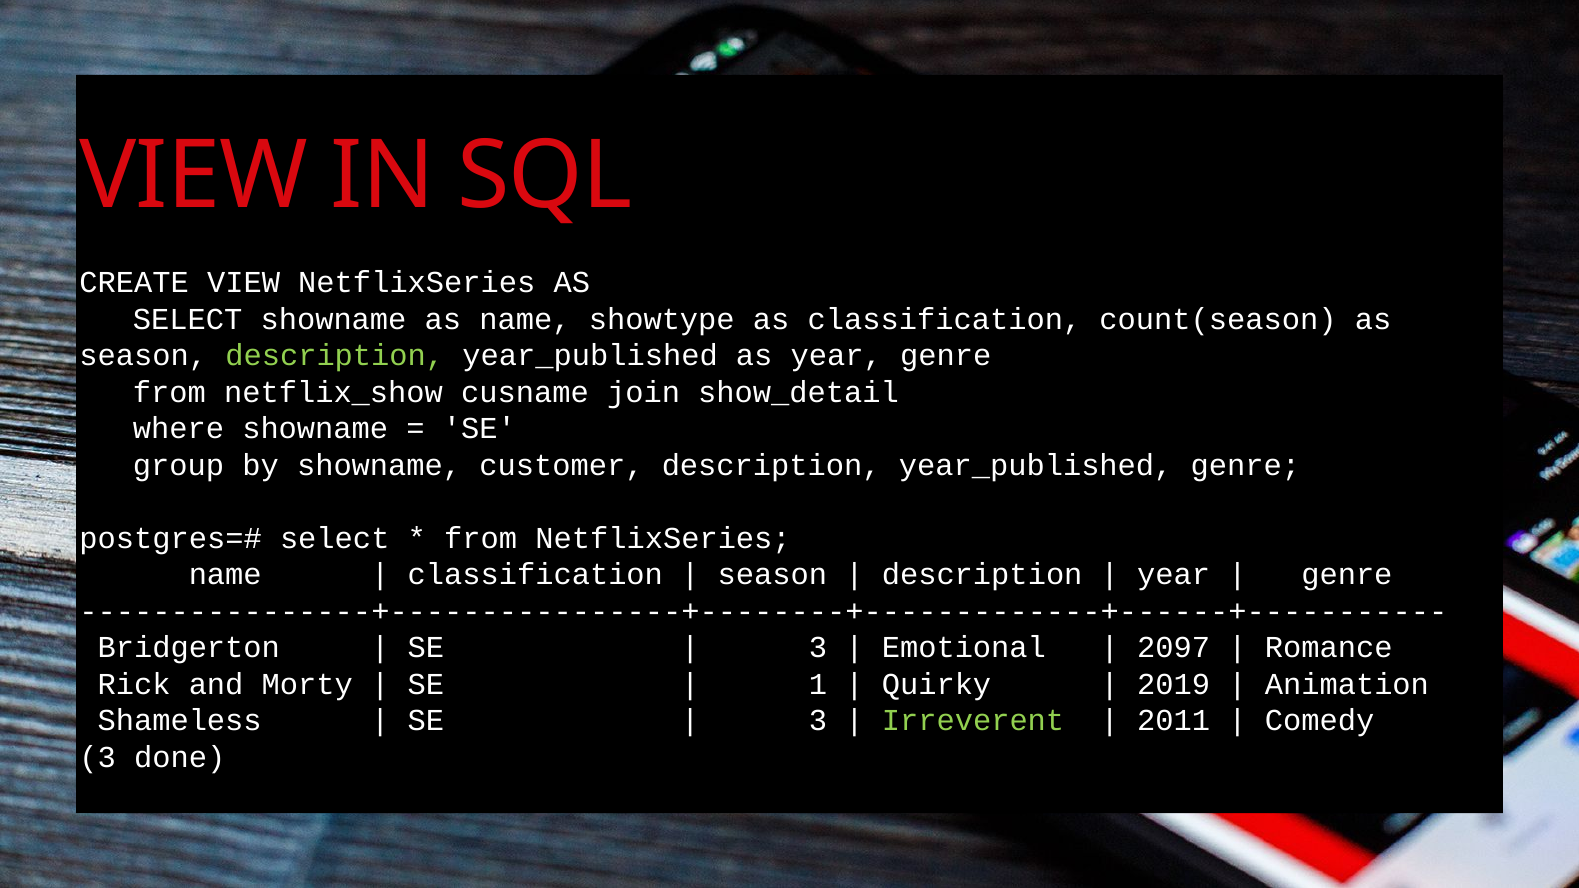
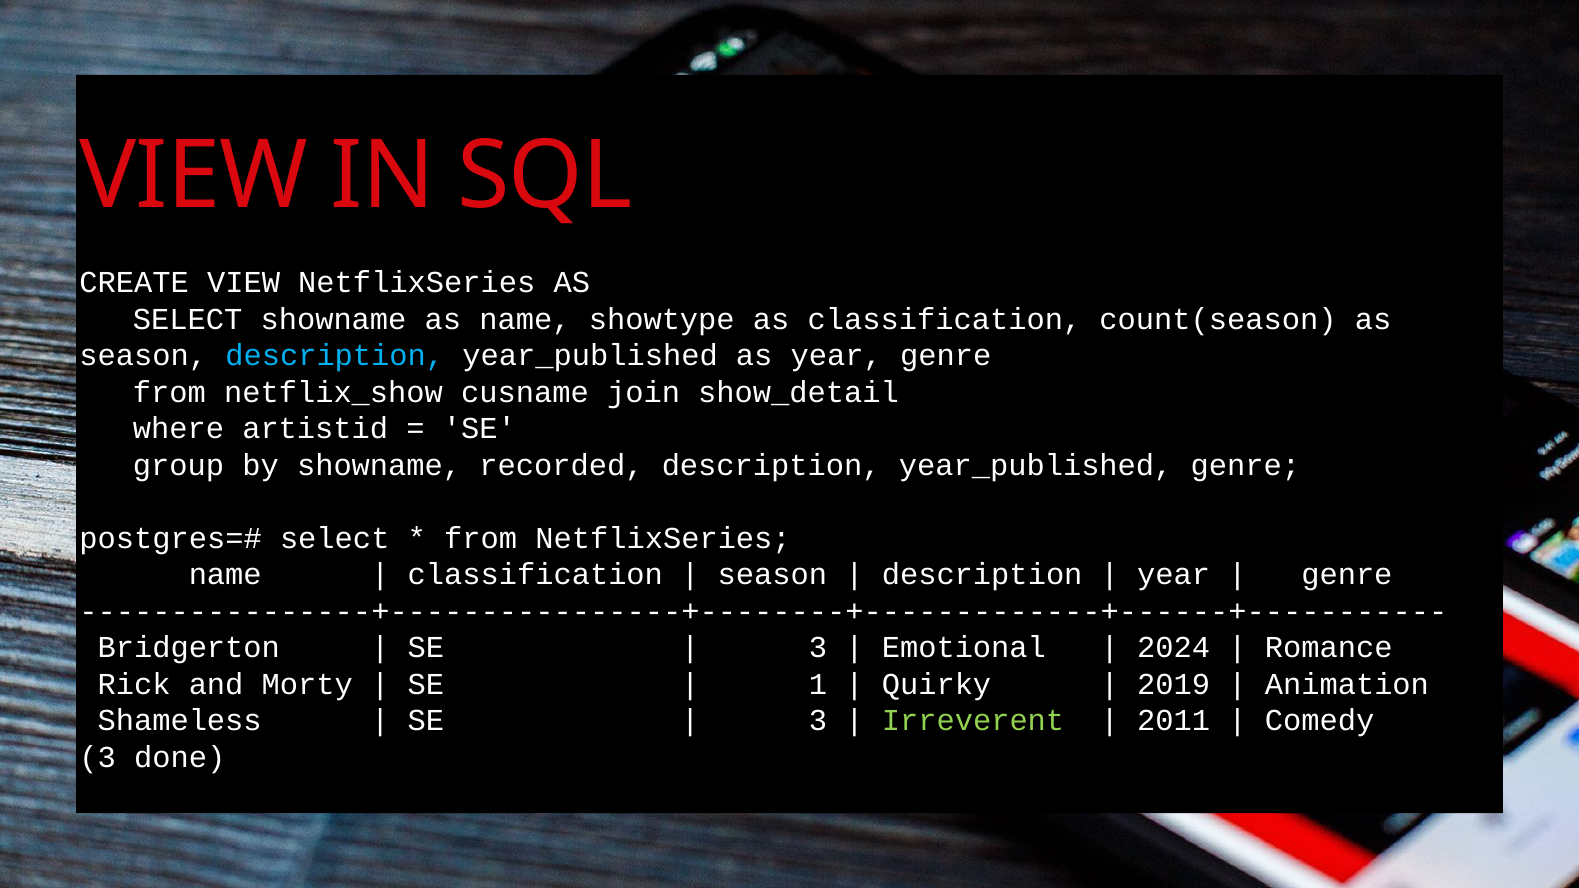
description colour: light green -> light blue (335, 356)
where showname: showname -> artistid (315, 429)
customer: customer -> recorded (561, 465)
2097: 2097 -> 2024 (1174, 648)
